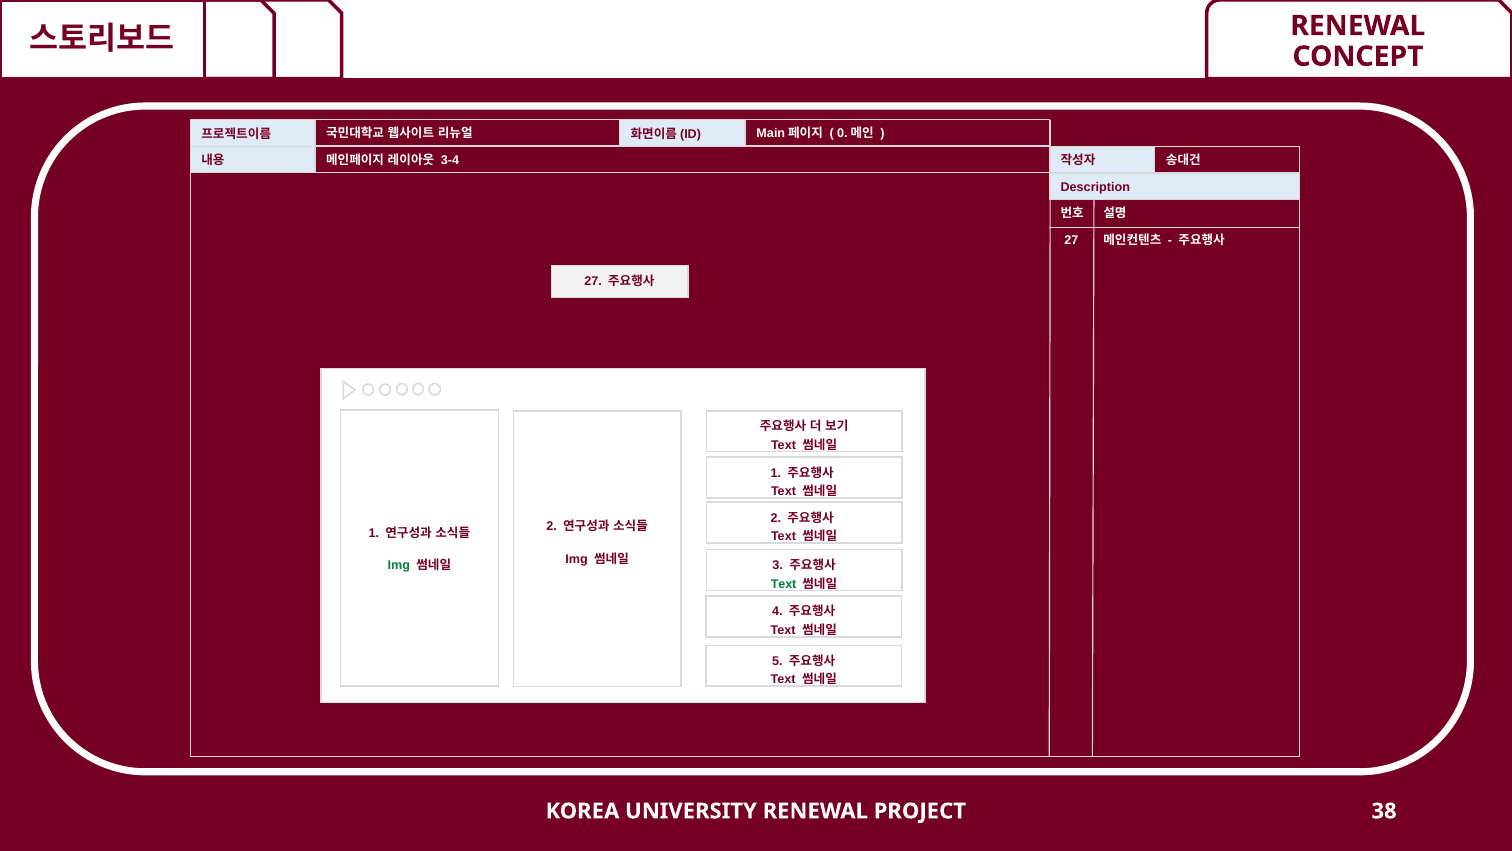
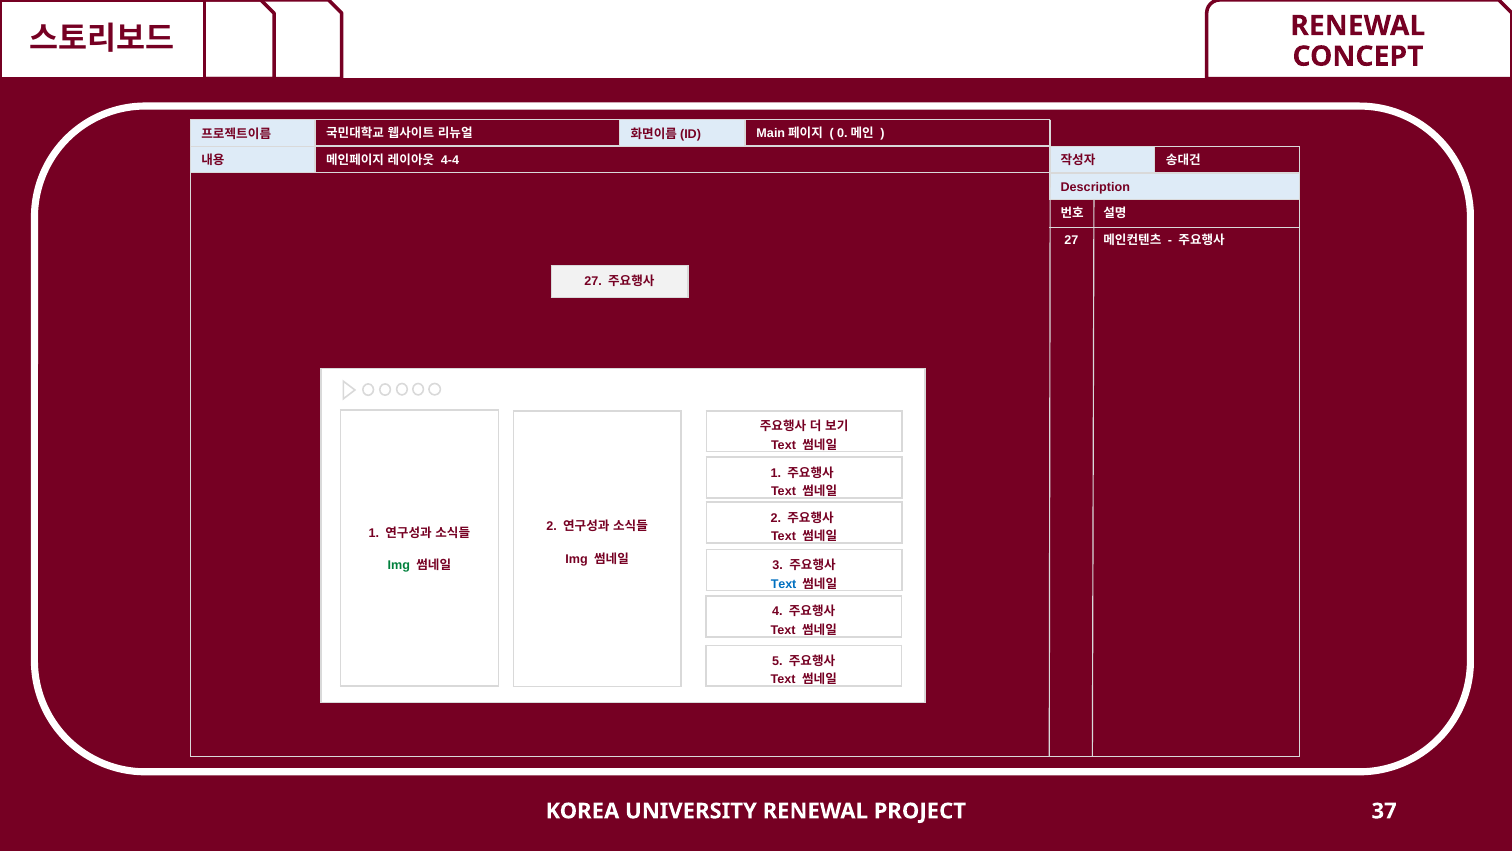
3-4: 3-4 -> 4-4 (450, 160)
Text colour: green -> blue (784, 584)
38: 38 -> 37 (1384, 811)
